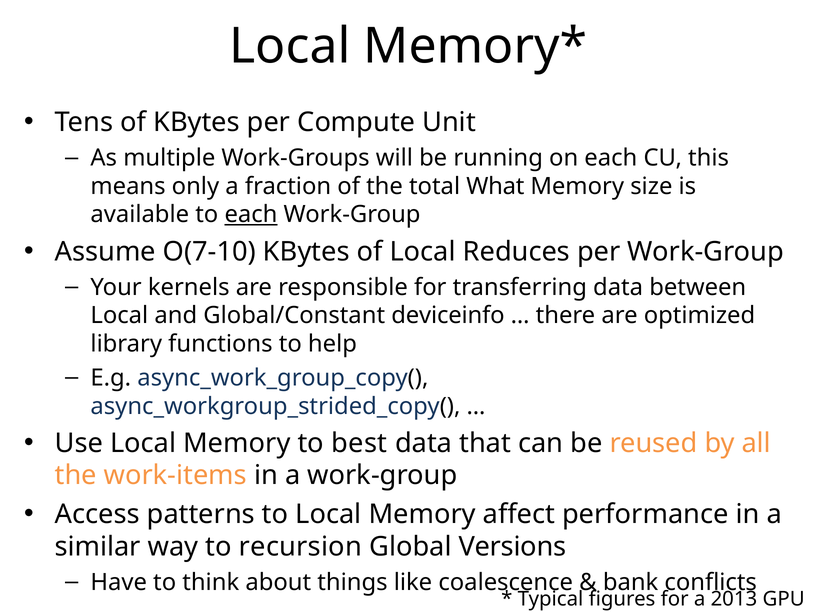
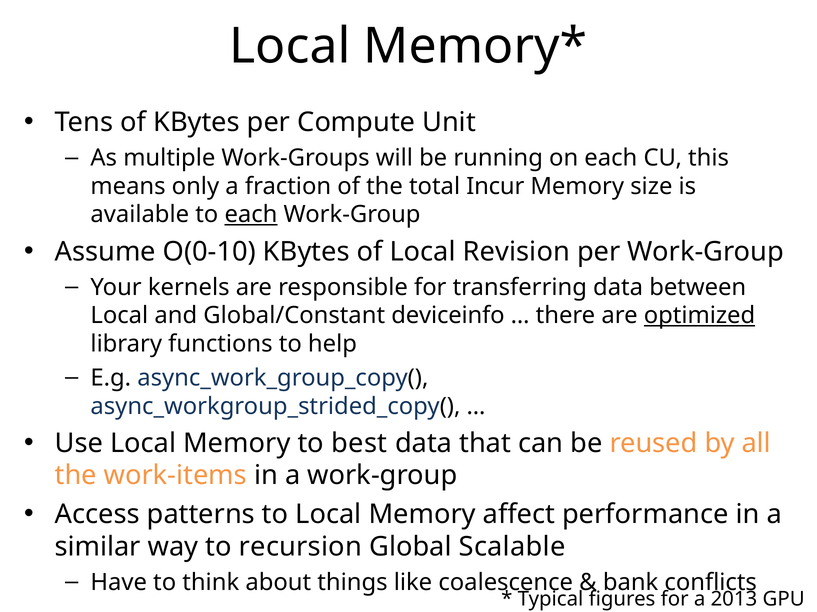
What: What -> Incur (495, 187)
O(7-10: O(7-10 -> O(0-10 (209, 252)
Reduces: Reduces -> Revision (516, 252)
optimized underline: none -> present (699, 316)
Versions: Versions -> Scalable (512, 547)
